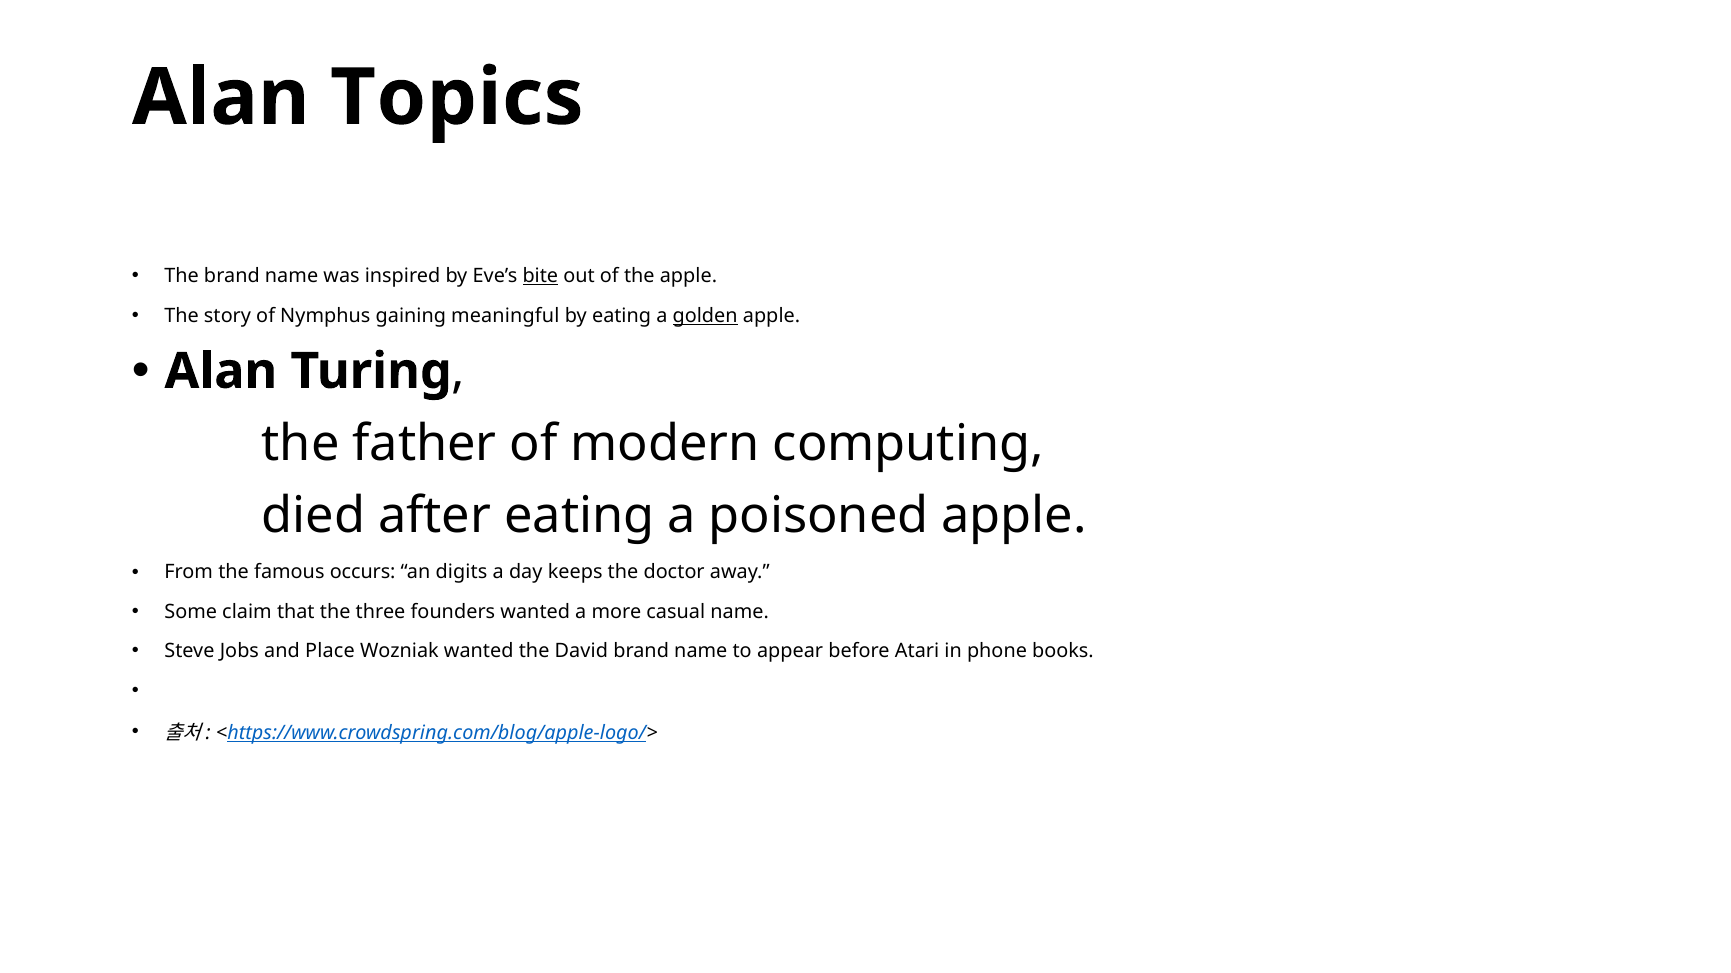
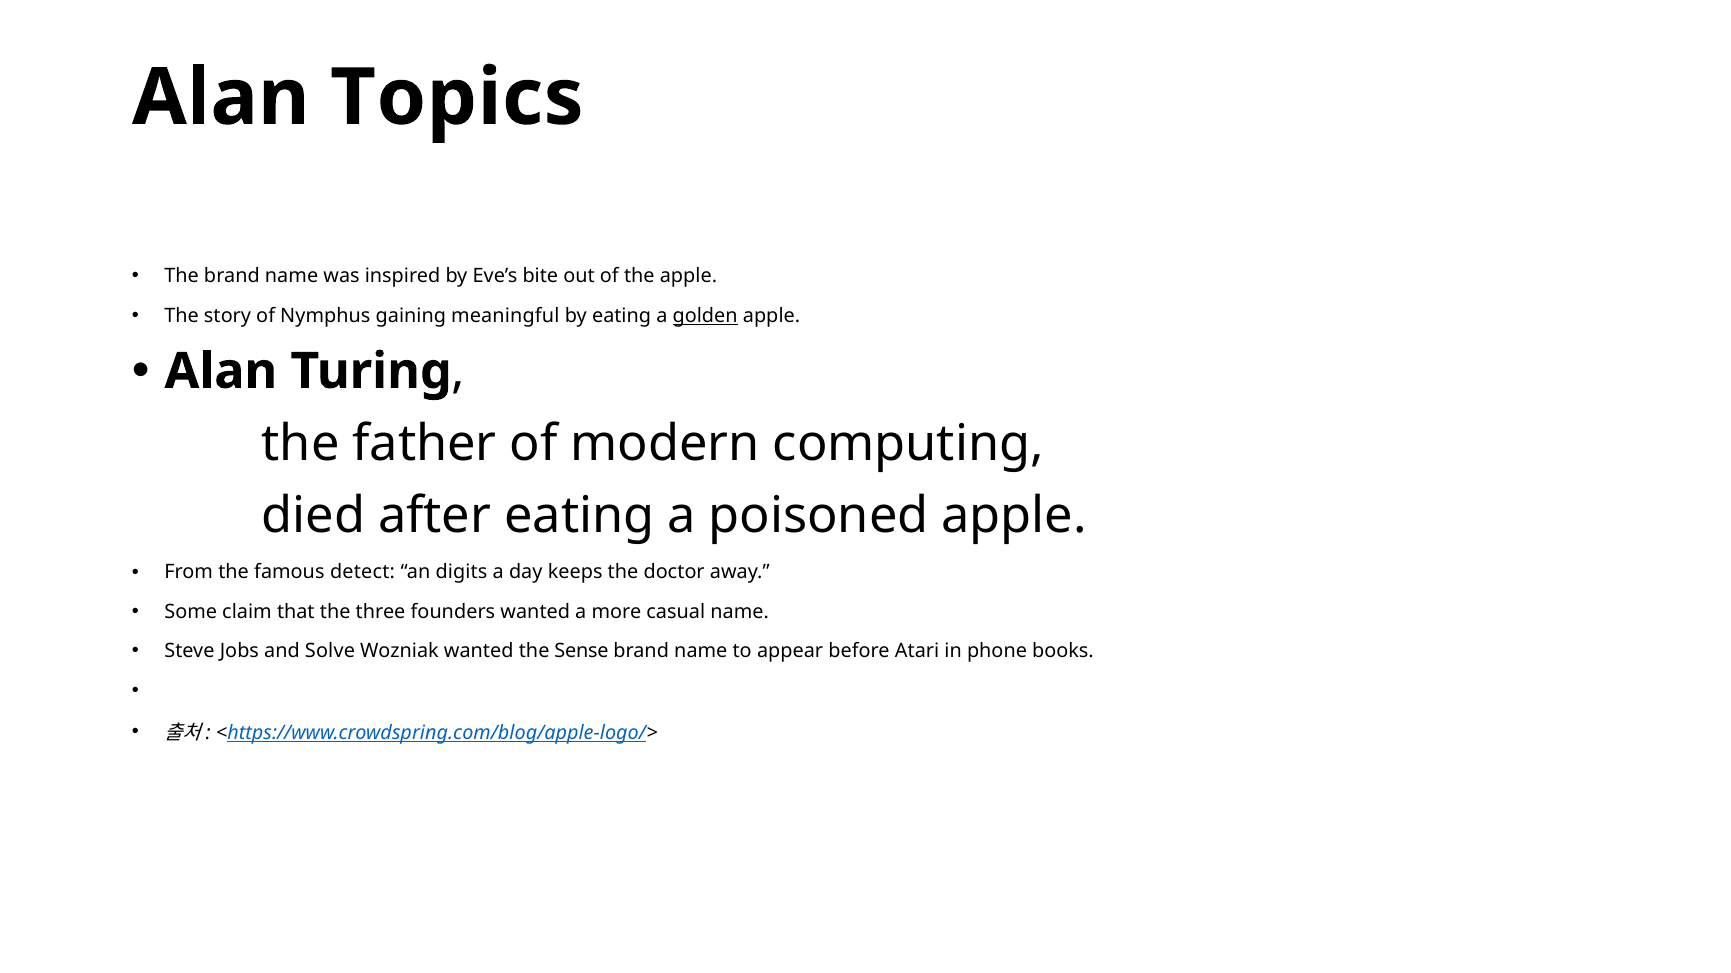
bite underline: present -> none (540, 276)
occurs: occurs -> detect (363, 573)
Place: Place -> Solve (330, 652)
David: David -> Sense (581, 652)
